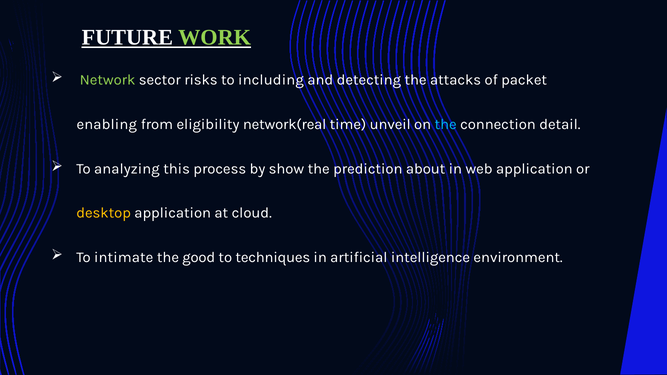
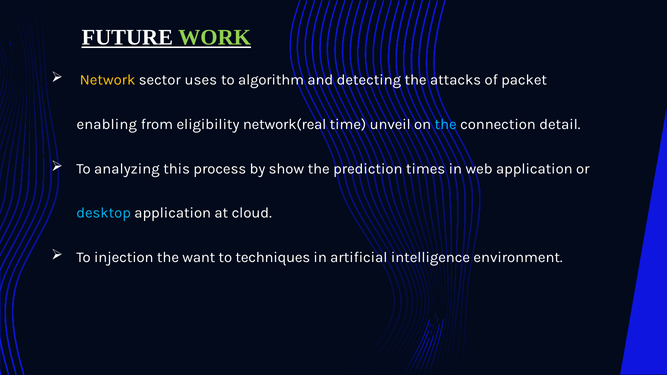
Network colour: light green -> yellow (108, 80)
risks: risks -> uses (201, 80)
including: including -> algorithm (271, 80)
about: about -> times (426, 169)
desktop colour: yellow -> light blue (104, 213)
intimate: intimate -> injection (124, 258)
good: good -> want (199, 258)
